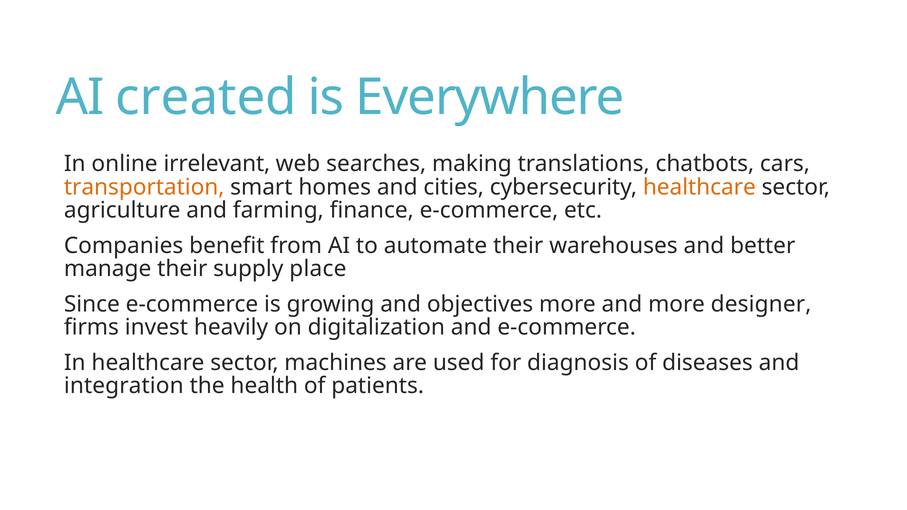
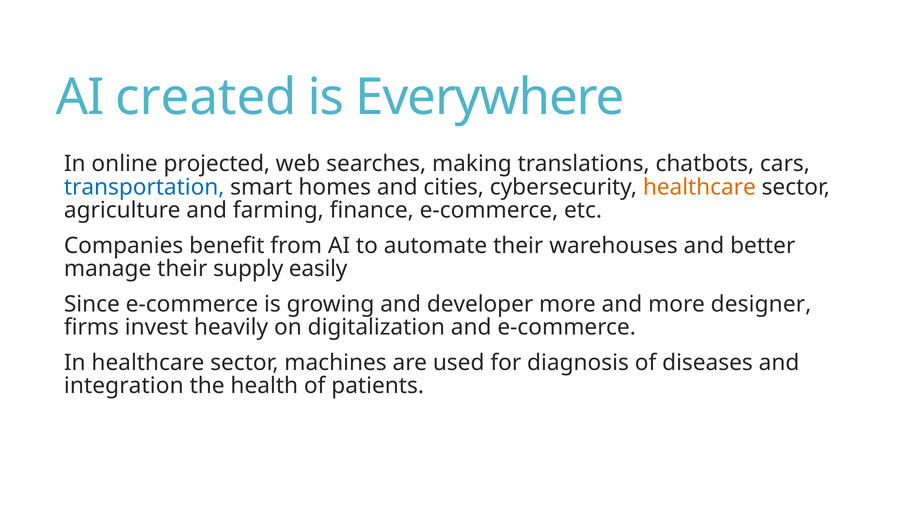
irrelevant: irrelevant -> projected (217, 164)
transportation colour: orange -> blue (144, 187)
place: place -> easily (318, 269)
objectives: objectives -> developer (480, 304)
